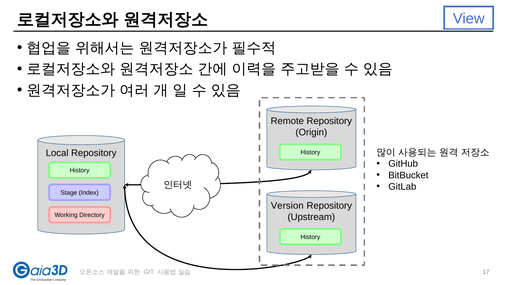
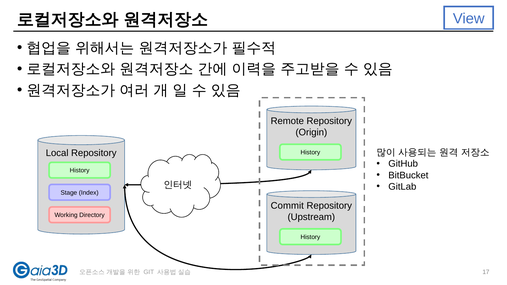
Version: Version -> Commit (287, 206)
